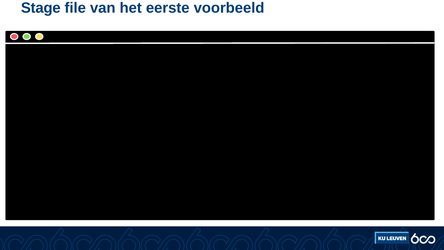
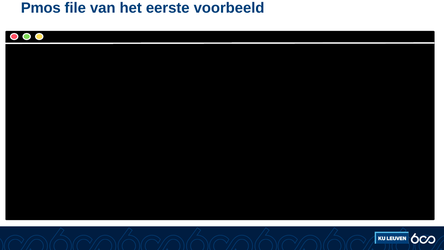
Stage: Stage -> Pmos (41, 8)
